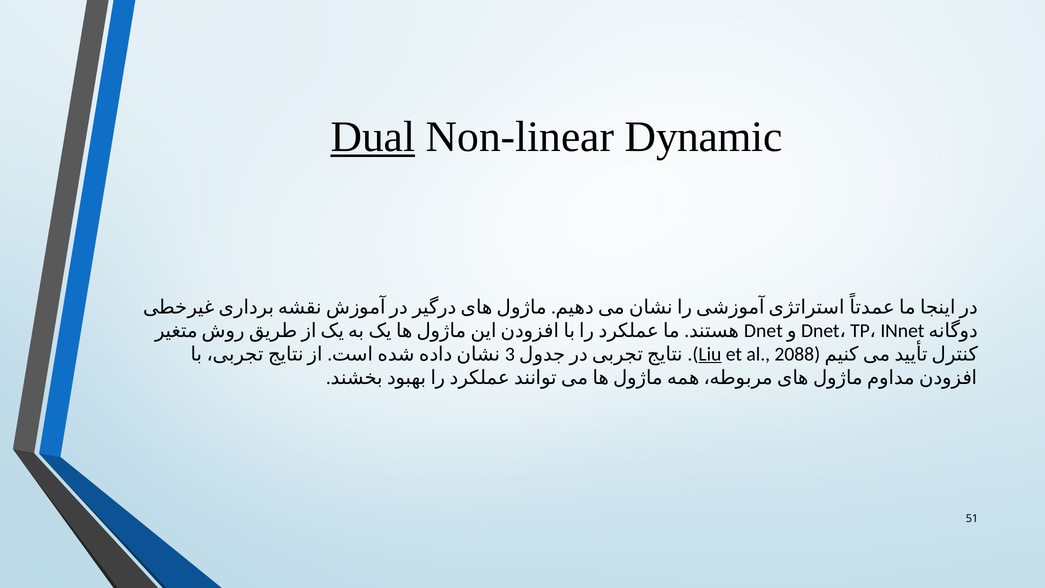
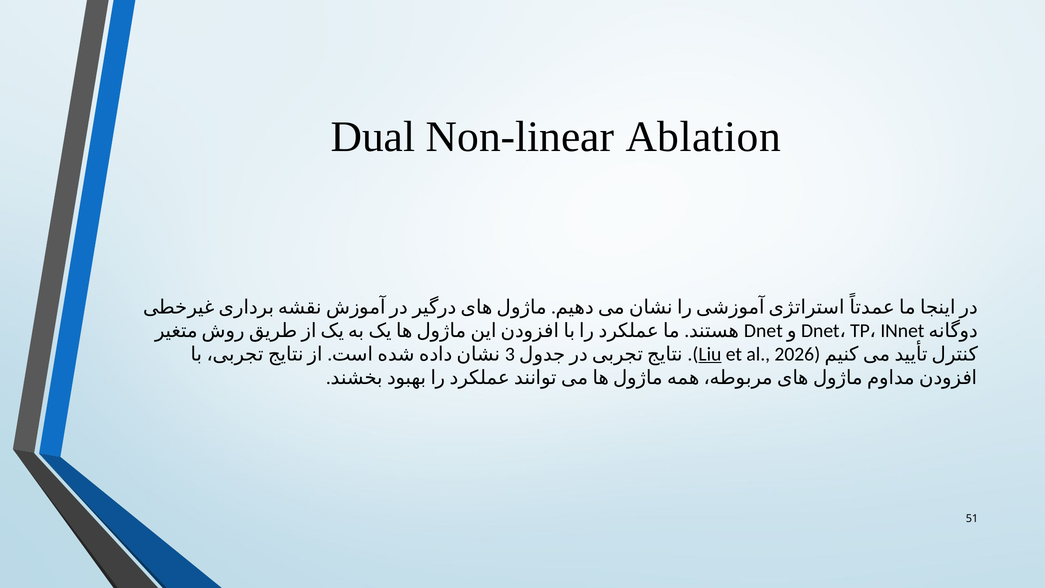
Dual underline: present -> none (373, 137)
Dynamic: Dynamic -> Ablation (703, 137)
2088: 2088 -> 2026 (794, 354)
